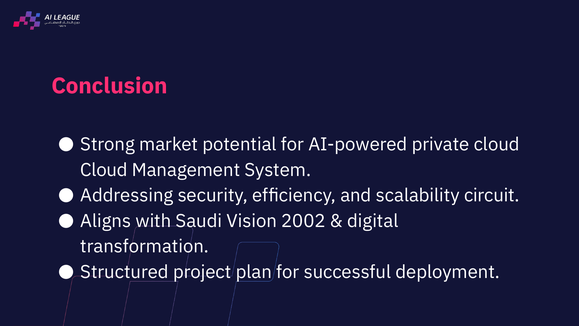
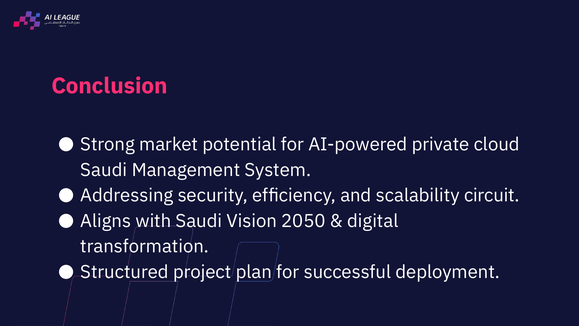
Cloud: Cloud -> Saudi (104, 170)
2002: 2002 -> 2050 (303, 221)
